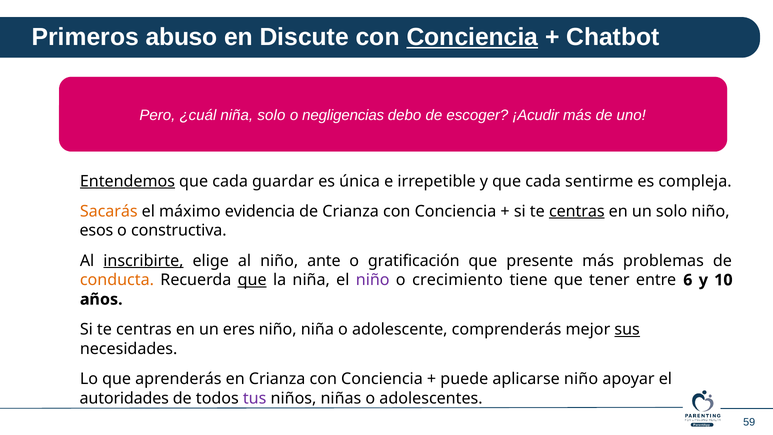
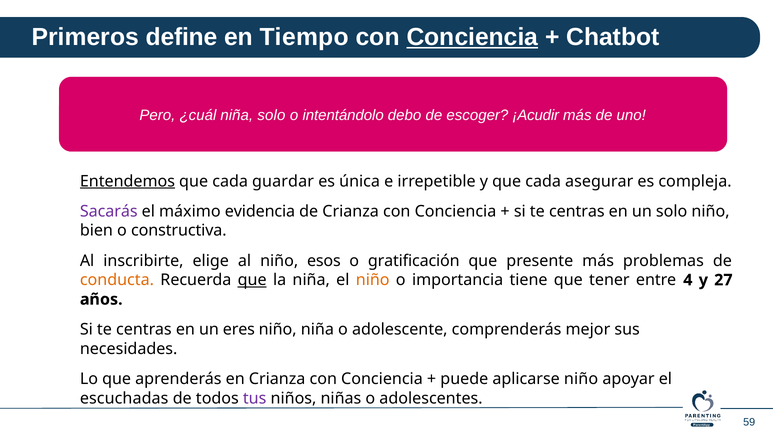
abuso: abuso -> define (182, 37)
Discute: Discute -> Tiempo (304, 37)
negligencias: negligencias -> intentándolo (343, 115)
sentirme: sentirme -> asegurar (599, 181)
Sacarás colour: orange -> purple (109, 211)
centras underline: present -> none (577, 211)
esos: esos -> bien (96, 231)
inscribirte underline: present -> none (143, 261)
ante: ante -> esos (324, 261)
niño colour: purple -> orange (373, 280)
crecimiento: crecimiento -> importancia (458, 280)
6: 6 -> 4 (688, 280)
10: 10 -> 27 (723, 280)
sus underline: present -> none (627, 329)
autoridades: autoridades -> escuchadas (124, 398)
